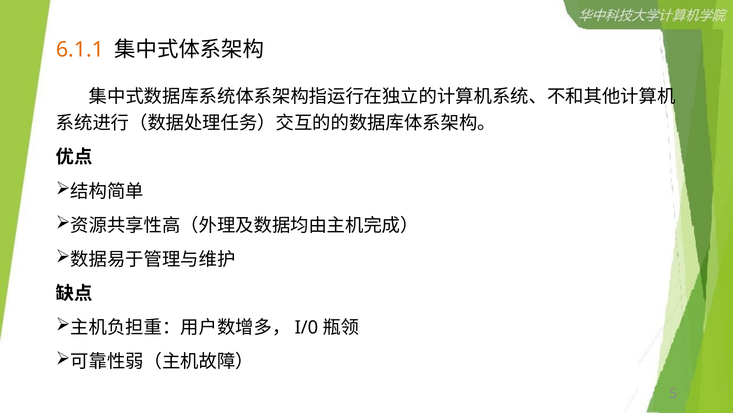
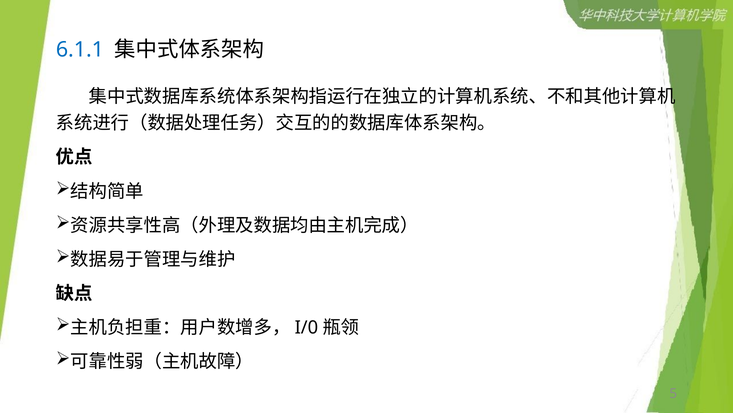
6.1.1 colour: orange -> blue (80, 49)
